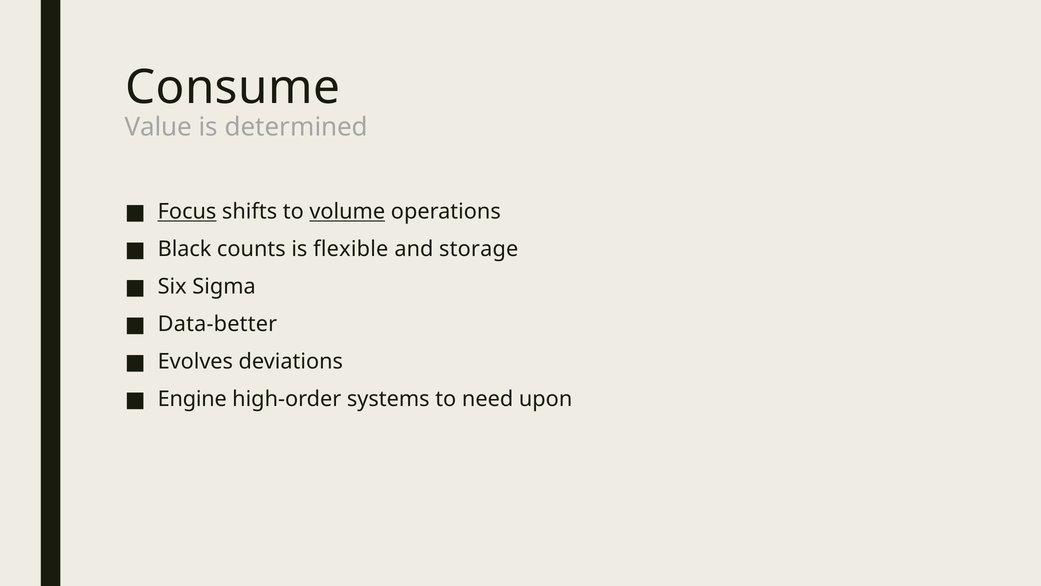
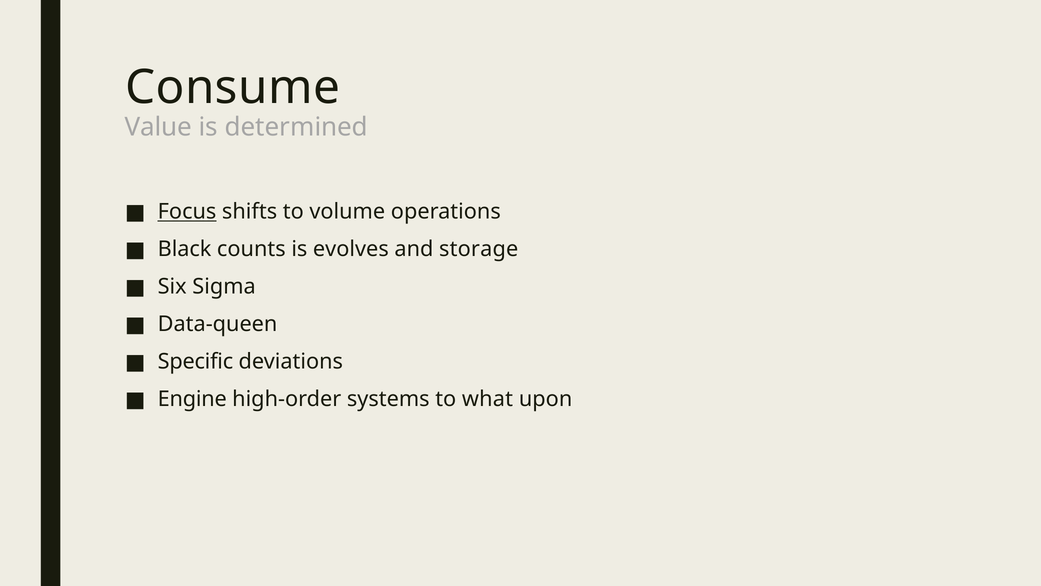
volume underline: present -> none (347, 212)
flexible: flexible -> evolves (351, 249)
Data-better: Data-better -> Data-queen (218, 324)
Evolves: Evolves -> Specific (195, 362)
need: need -> what (488, 399)
